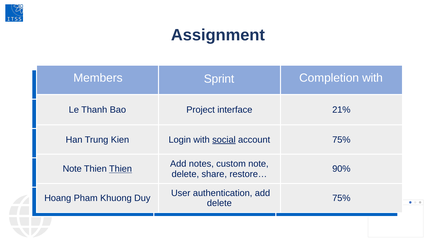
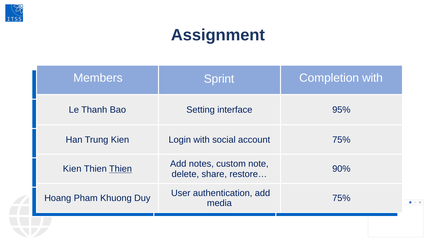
Project: Project -> Setting (201, 110)
21%: 21% -> 95% (341, 110)
social underline: present -> none (224, 140)
Note: Note -> Kien (72, 169)
delete: delete -> media (219, 204)
